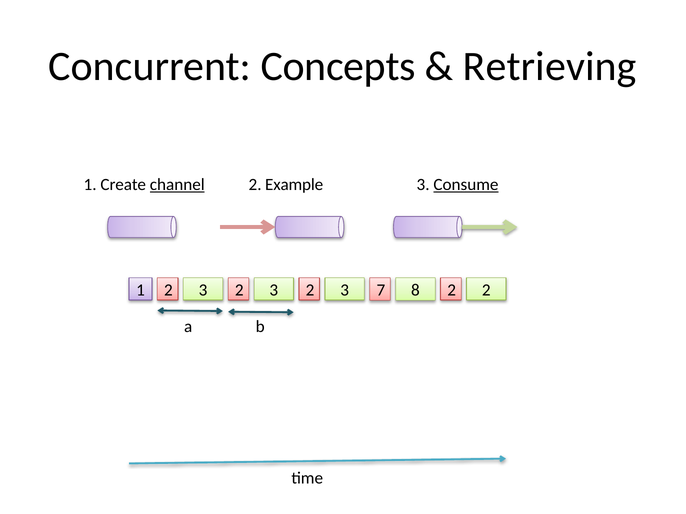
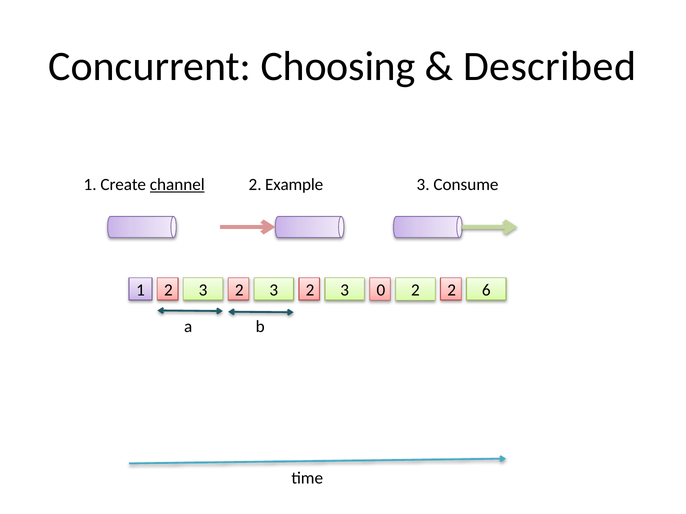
Concepts: Concepts -> Choosing (338, 66)
Retrieving: Retrieving -> Described (550, 66)
Consume underline: present -> none (466, 185)
7: 7 -> 0 (381, 291)
3 8: 8 -> 2 (415, 291)
1 2 2: 2 -> 6 (486, 290)
